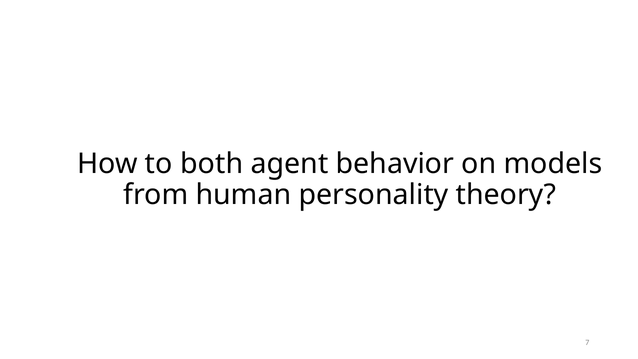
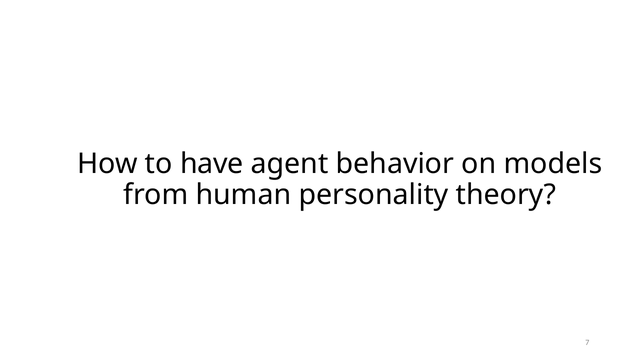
both: both -> have (212, 164)
